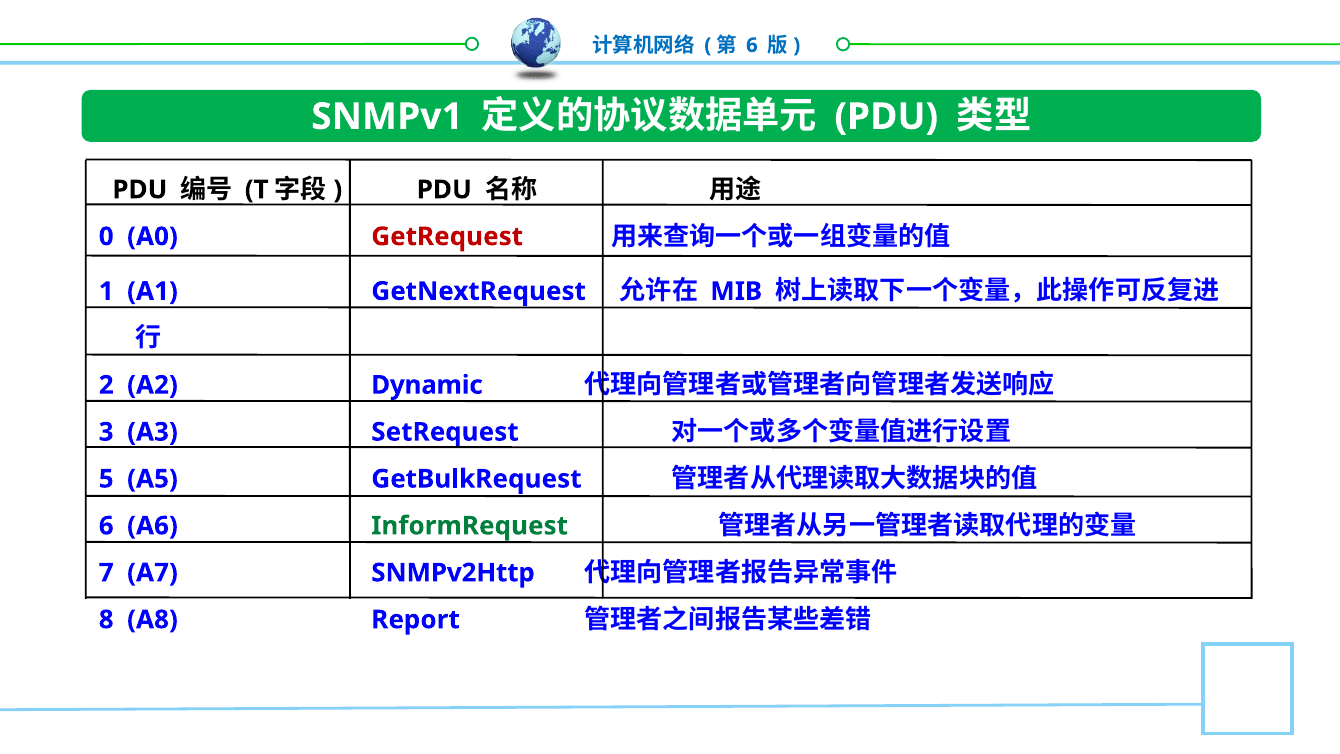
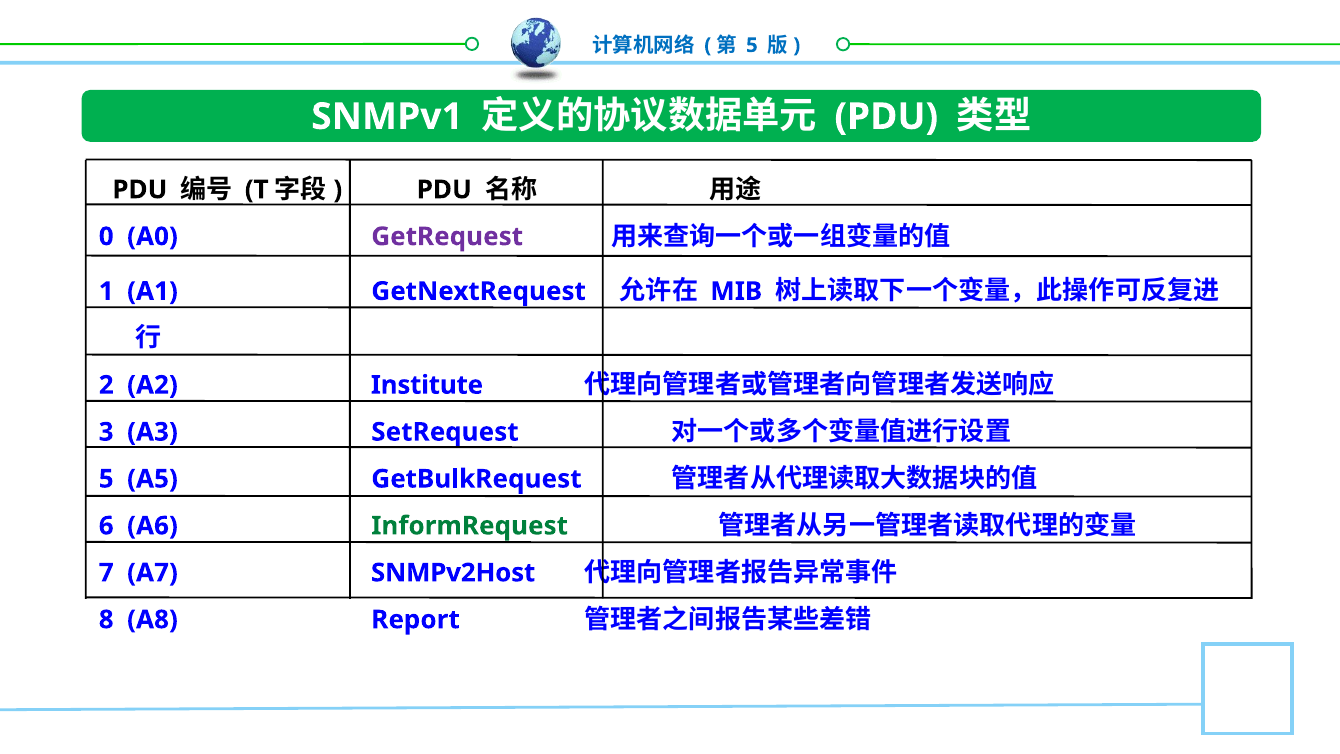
6: 6 -> 5 (752, 45)
GetRequest colour: red -> purple (447, 237)
Dynamic: Dynamic -> Institute (427, 385)
SNMPv2Http: SNMPv2Http -> SNMPv2Host (453, 573)
